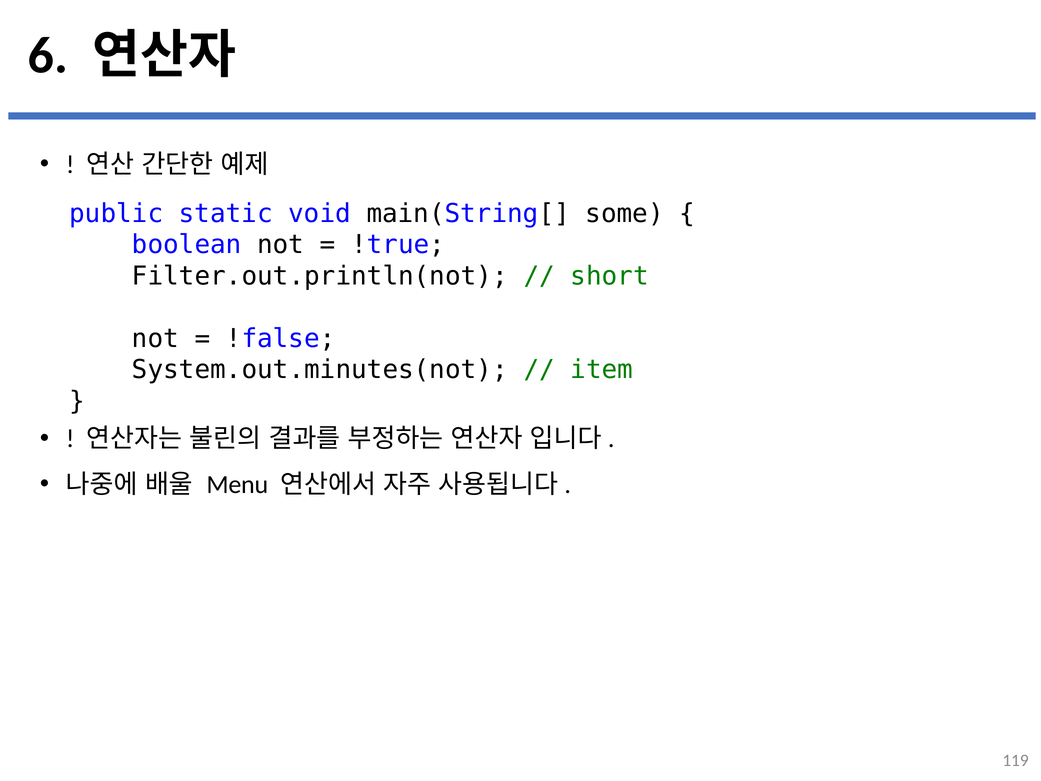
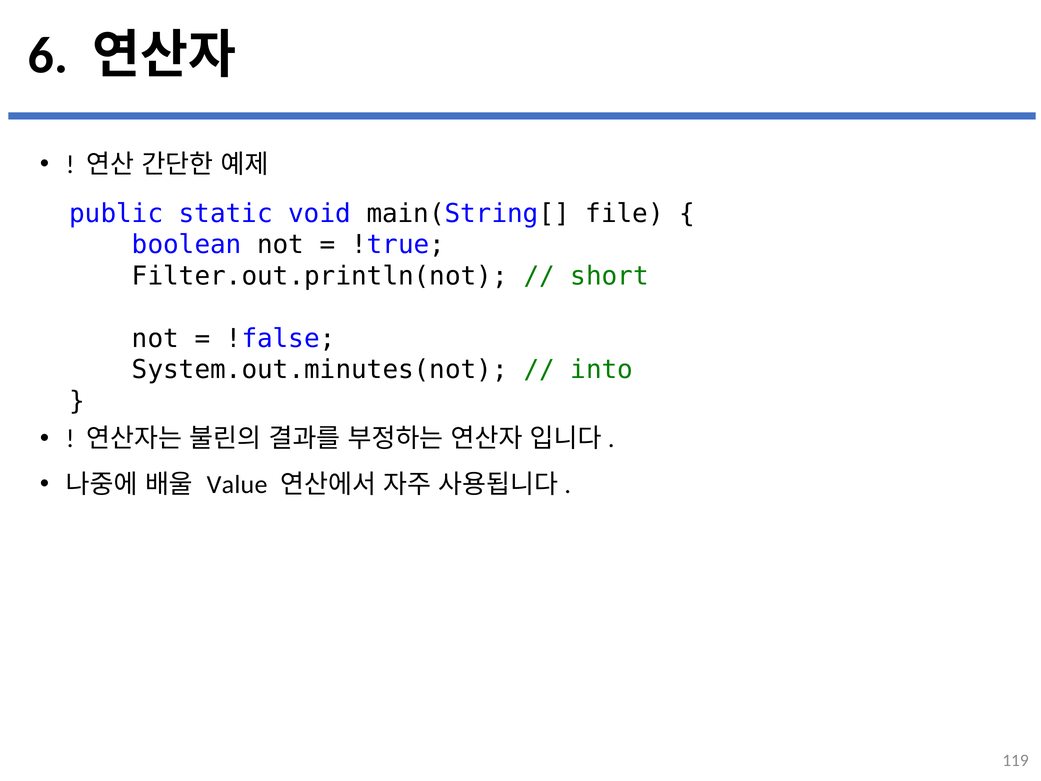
some: some -> file (625, 213)
item: item -> into (602, 370)
Menu: Menu -> Value (237, 484)
